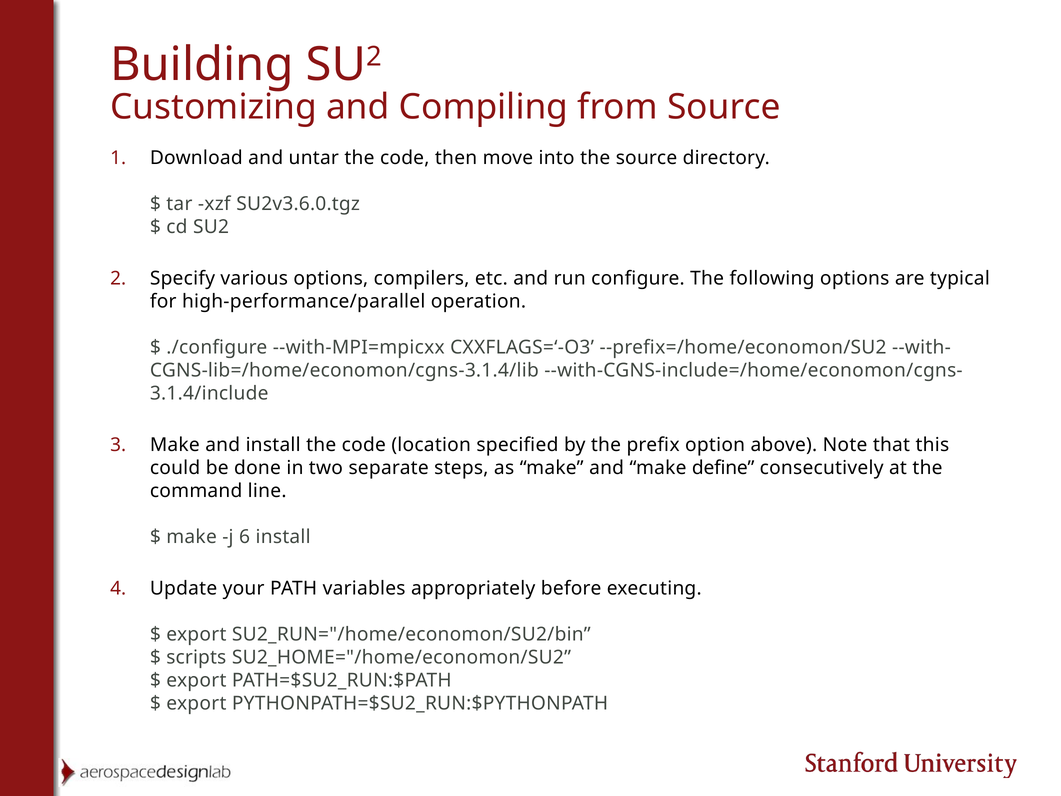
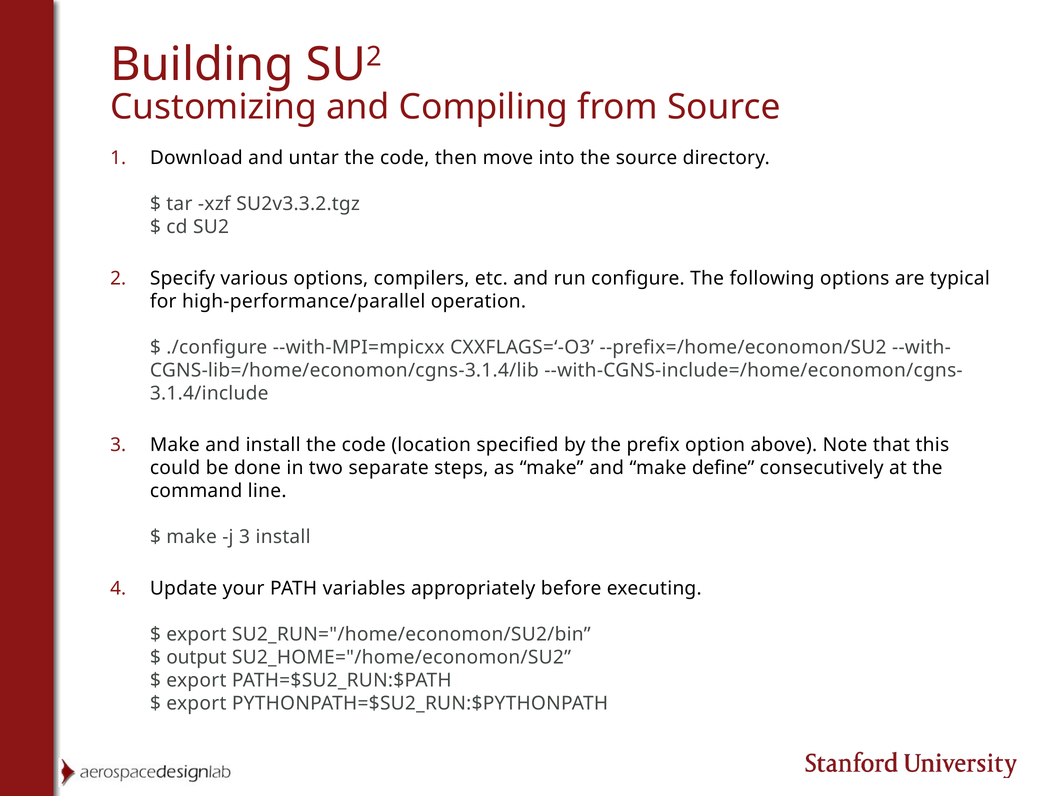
SU2v3.6.0.tgz: SU2v3.6.0.tgz -> SU2v3.3.2.tgz (298, 204)
j 6: 6 -> 3 (245, 537)
scripts: scripts -> output (196, 657)
